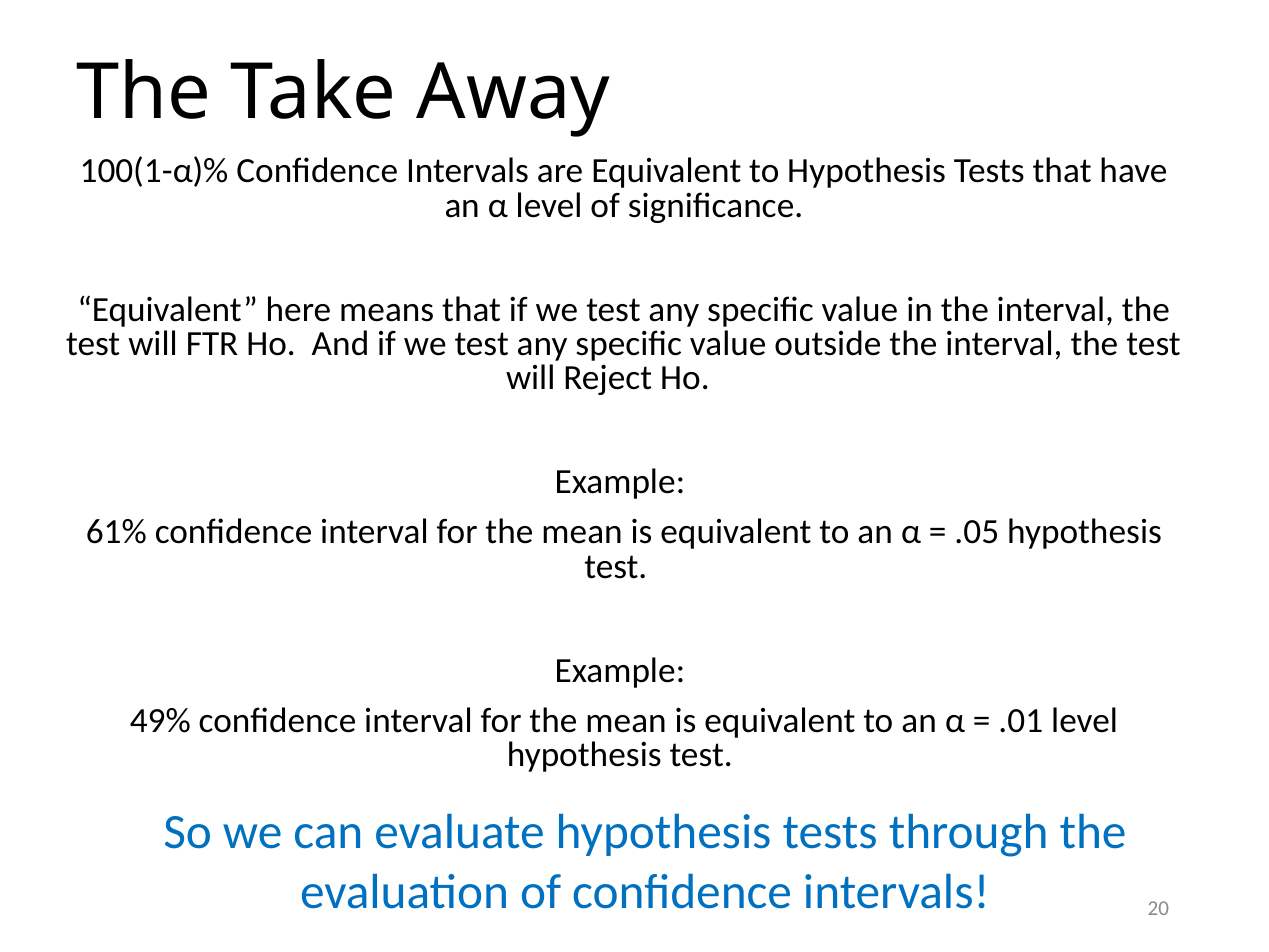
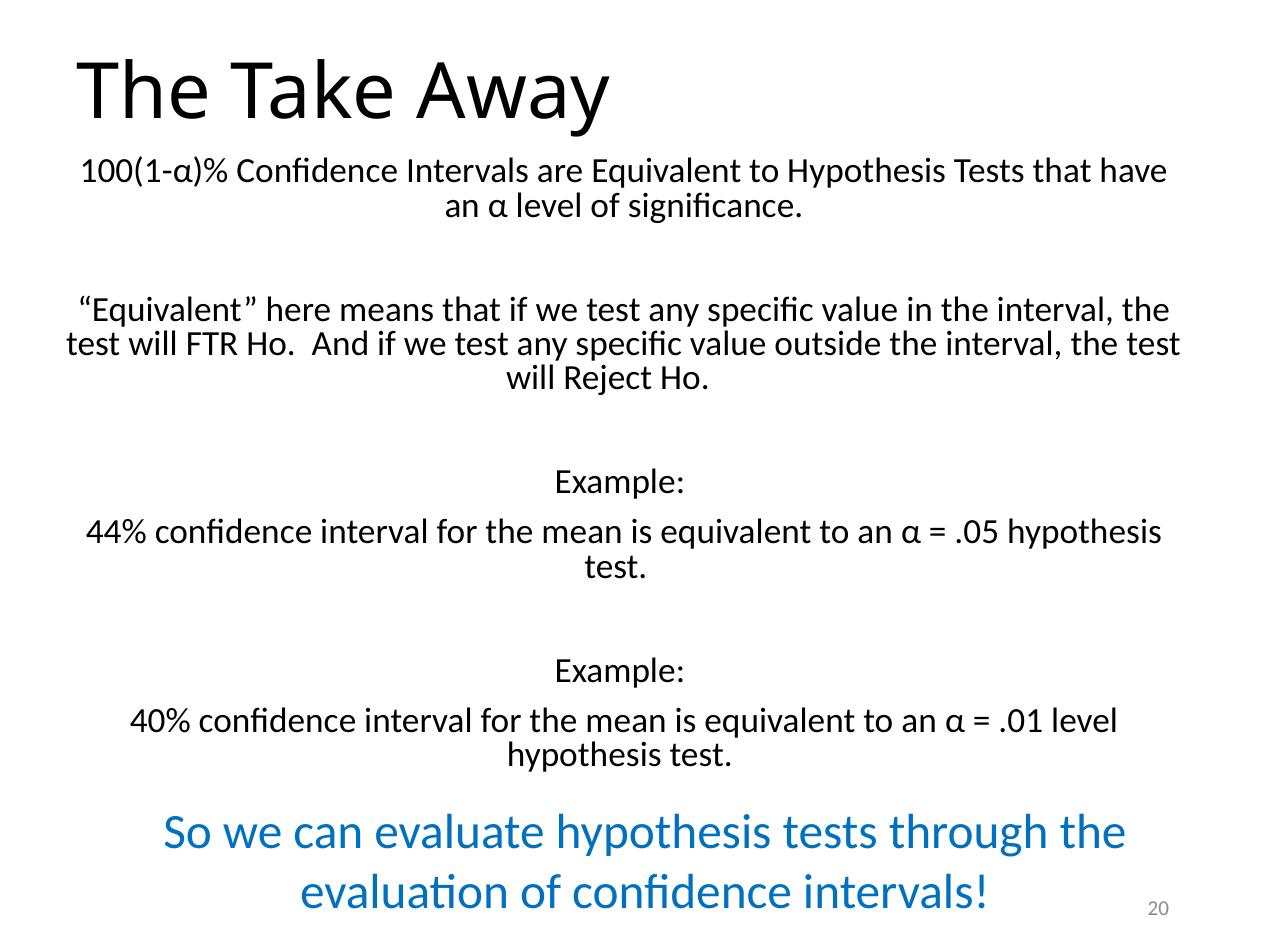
61%: 61% -> 44% (116, 532)
49%: 49% -> 40% (160, 721)
